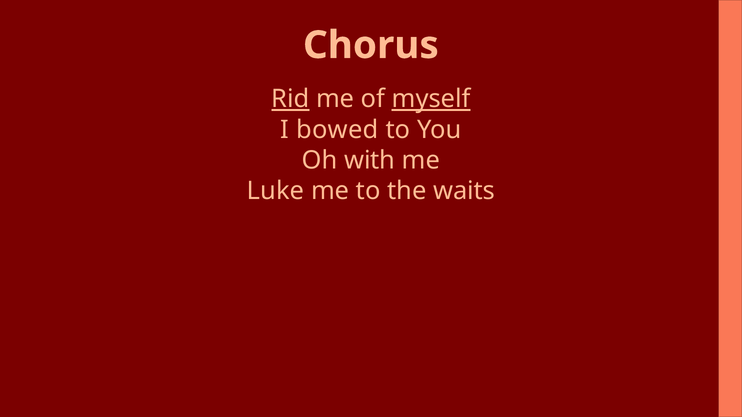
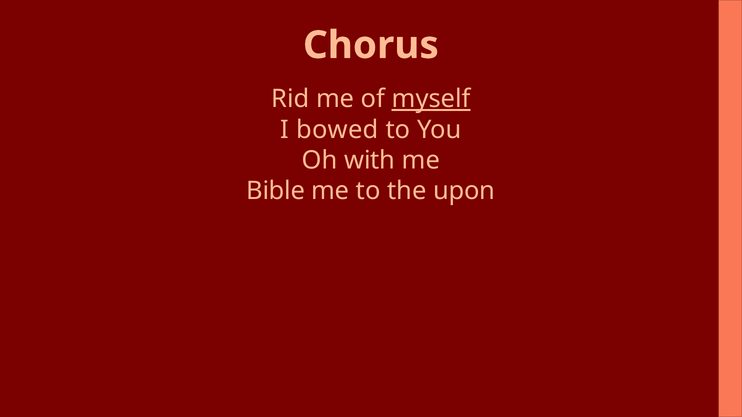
Rid underline: present -> none (290, 99)
Luke: Luke -> Bible (276, 191)
waits: waits -> upon (464, 191)
